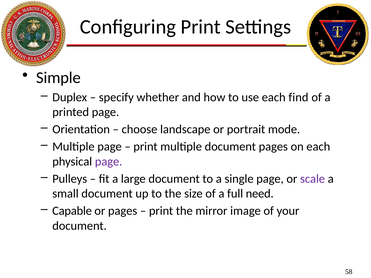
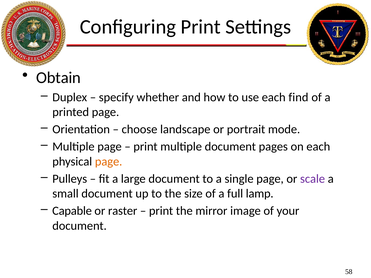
Simple: Simple -> Obtain (59, 78)
page colour: purple -> orange (109, 162)
need: need -> lamp (260, 194)
or pages: pages -> raster (123, 211)
